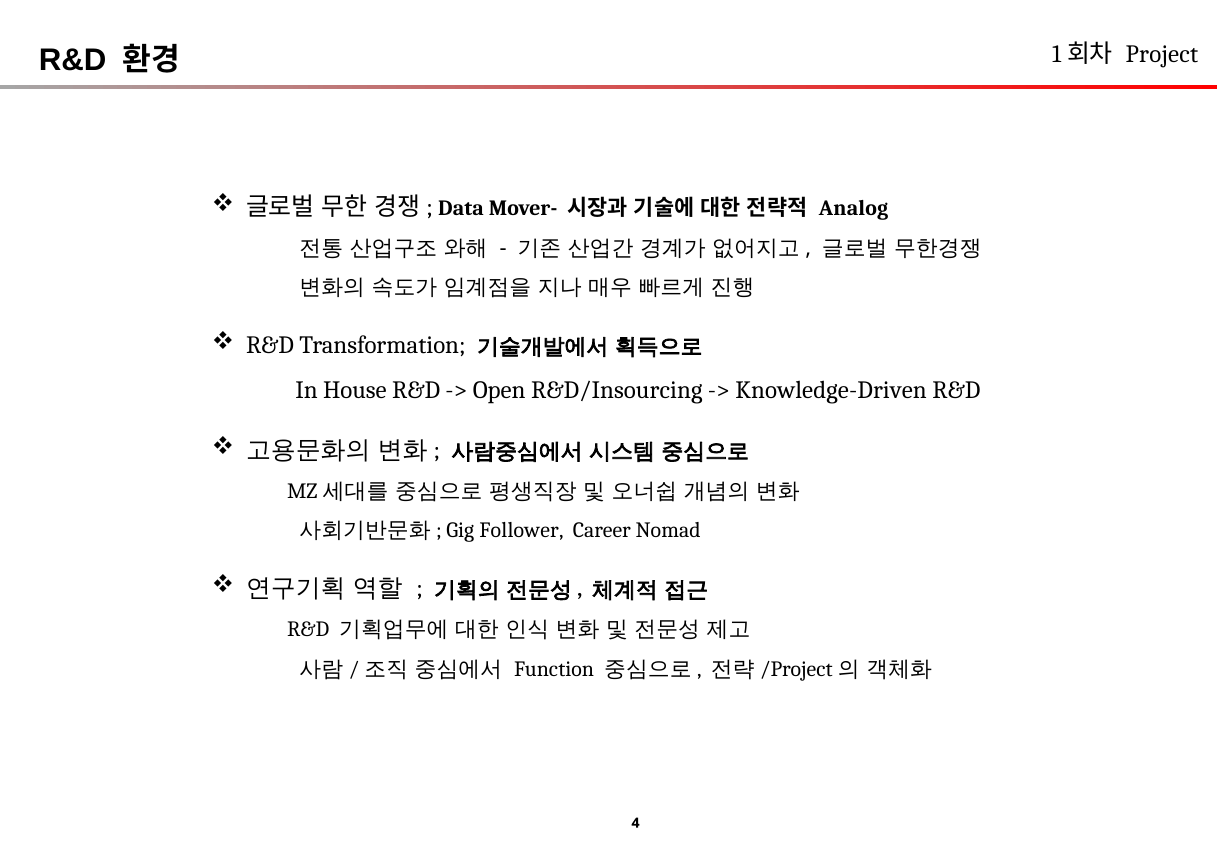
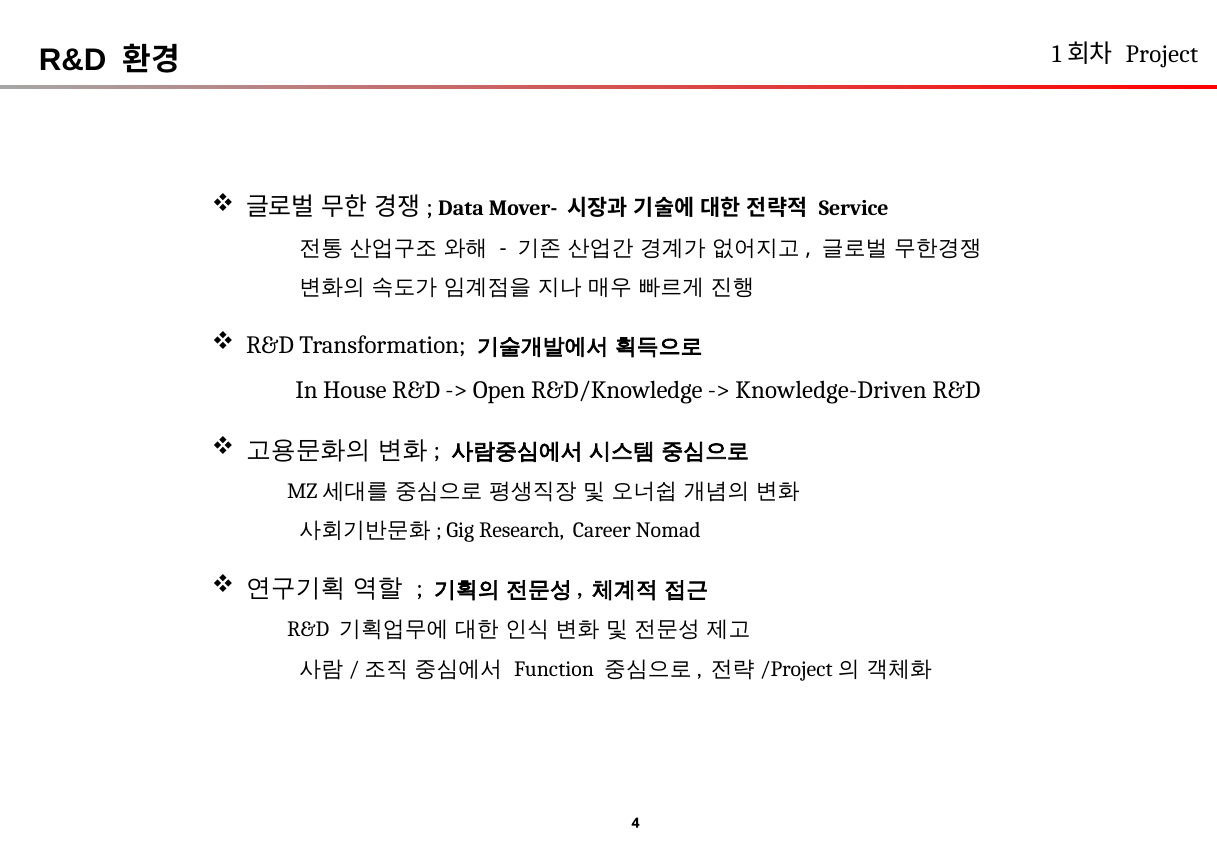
Analog: Analog -> Service (854, 208)
R&D/Insourcing: R&D/Insourcing -> R&D/Knowledge (617, 391)
Follower: Follower -> Research (522, 531)
